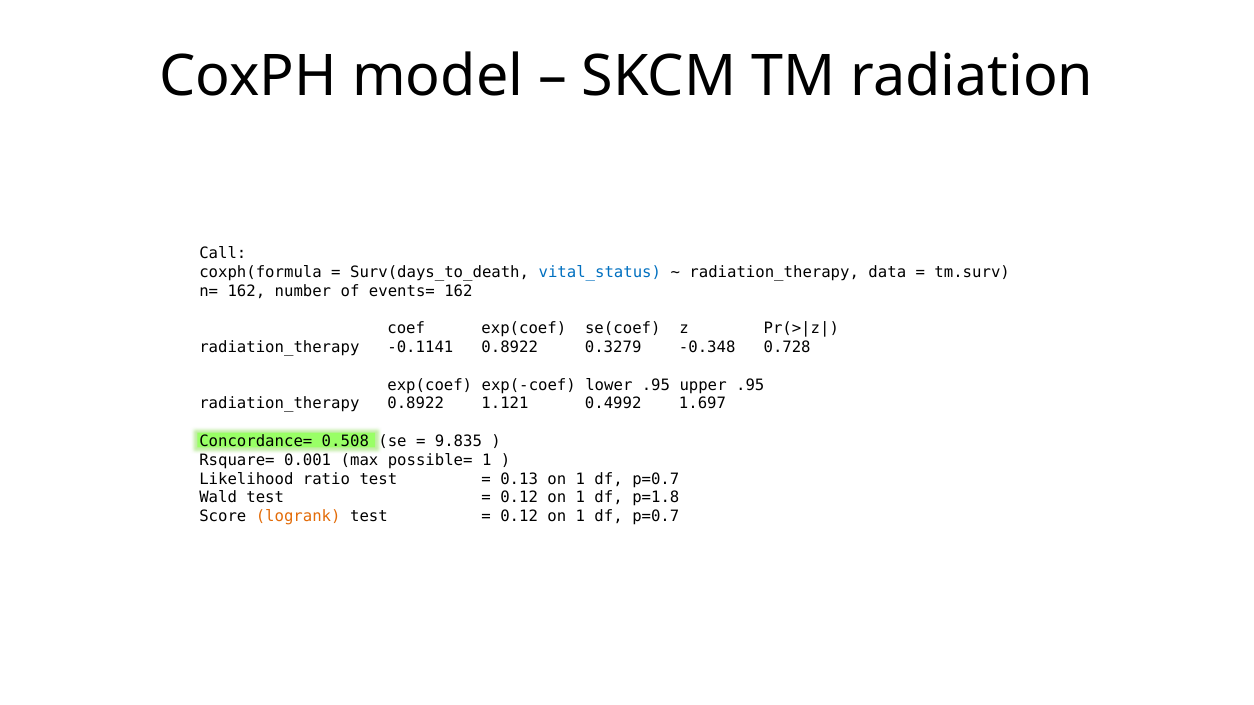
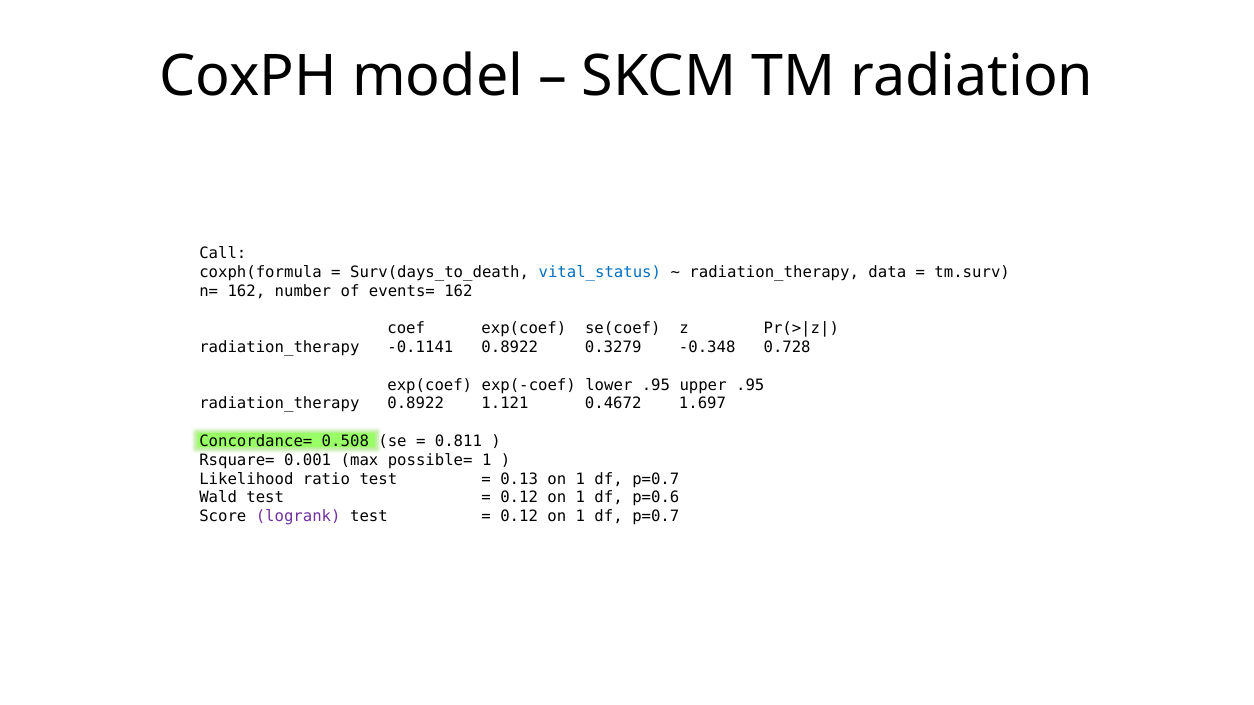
0.4992: 0.4992 -> 0.4672 (613, 404)
9.835: 9.835 -> 0.811 (458, 442)
p=1.8: p=1.8 -> p=0.6 (656, 498)
logrank colour: orange -> purple (298, 517)
